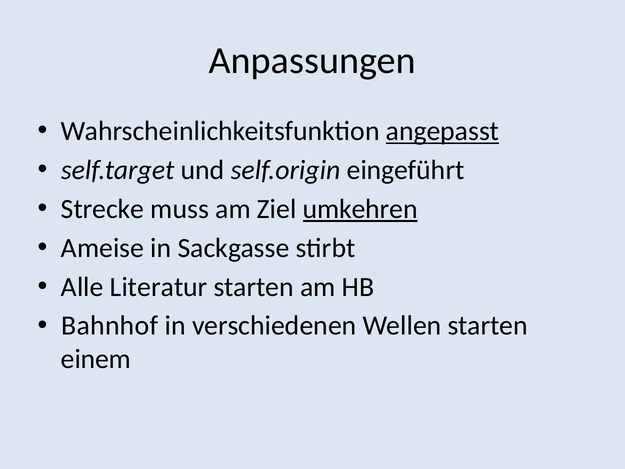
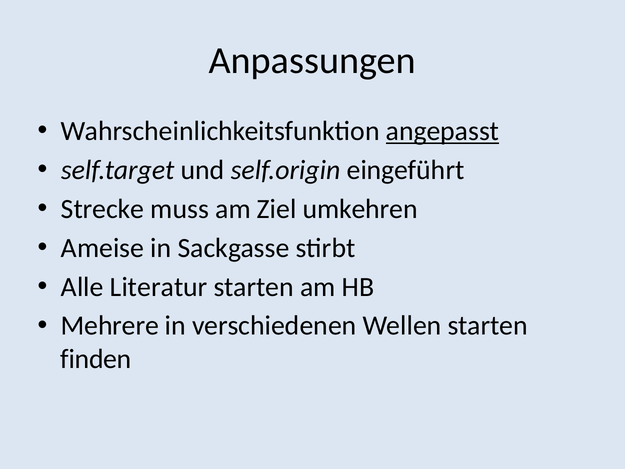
umkehren underline: present -> none (360, 209)
Bahnhof: Bahnhof -> Mehrere (110, 326)
einem: einem -> finden (96, 359)
